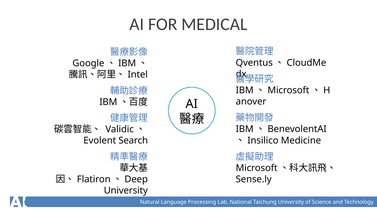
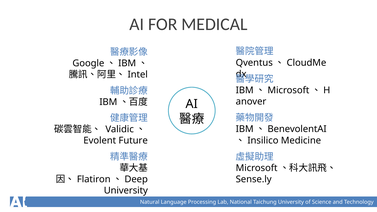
Search: Search -> Future (133, 141)
